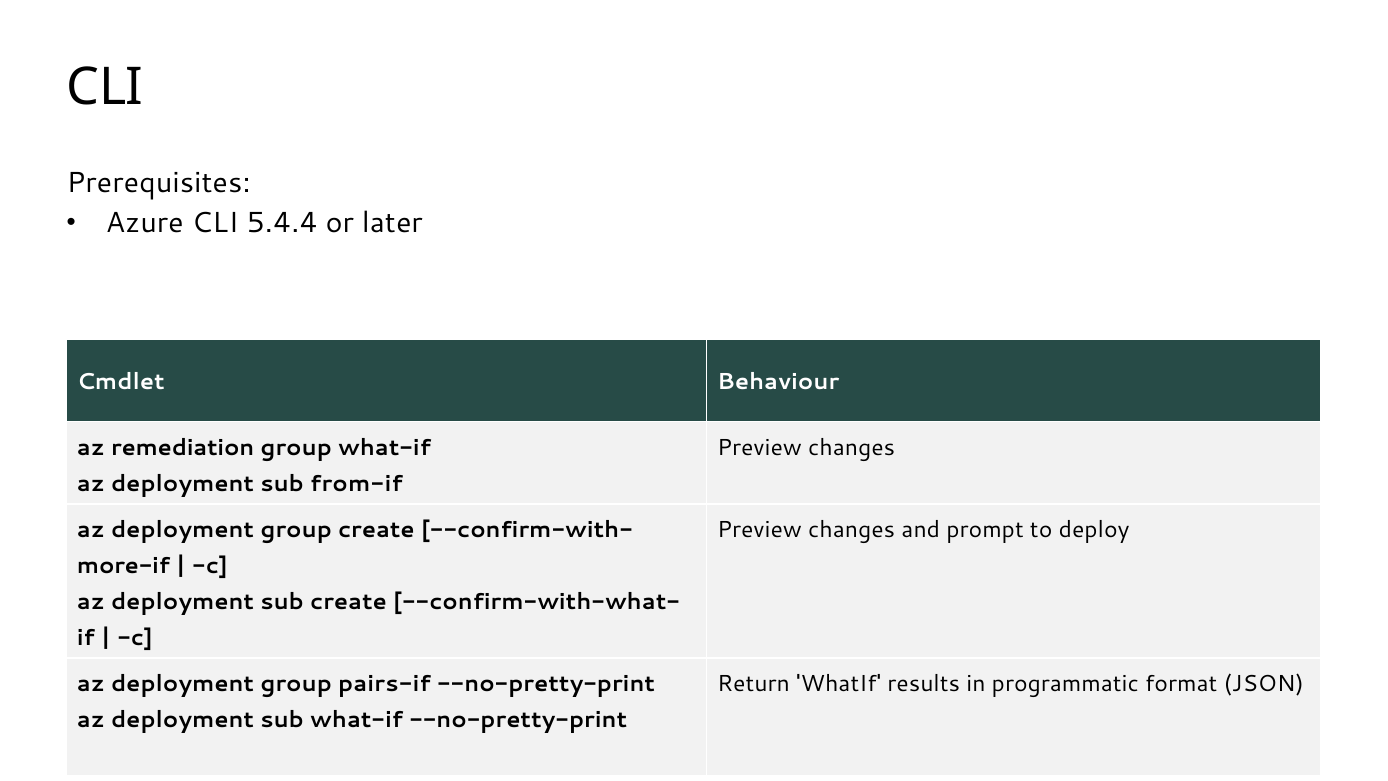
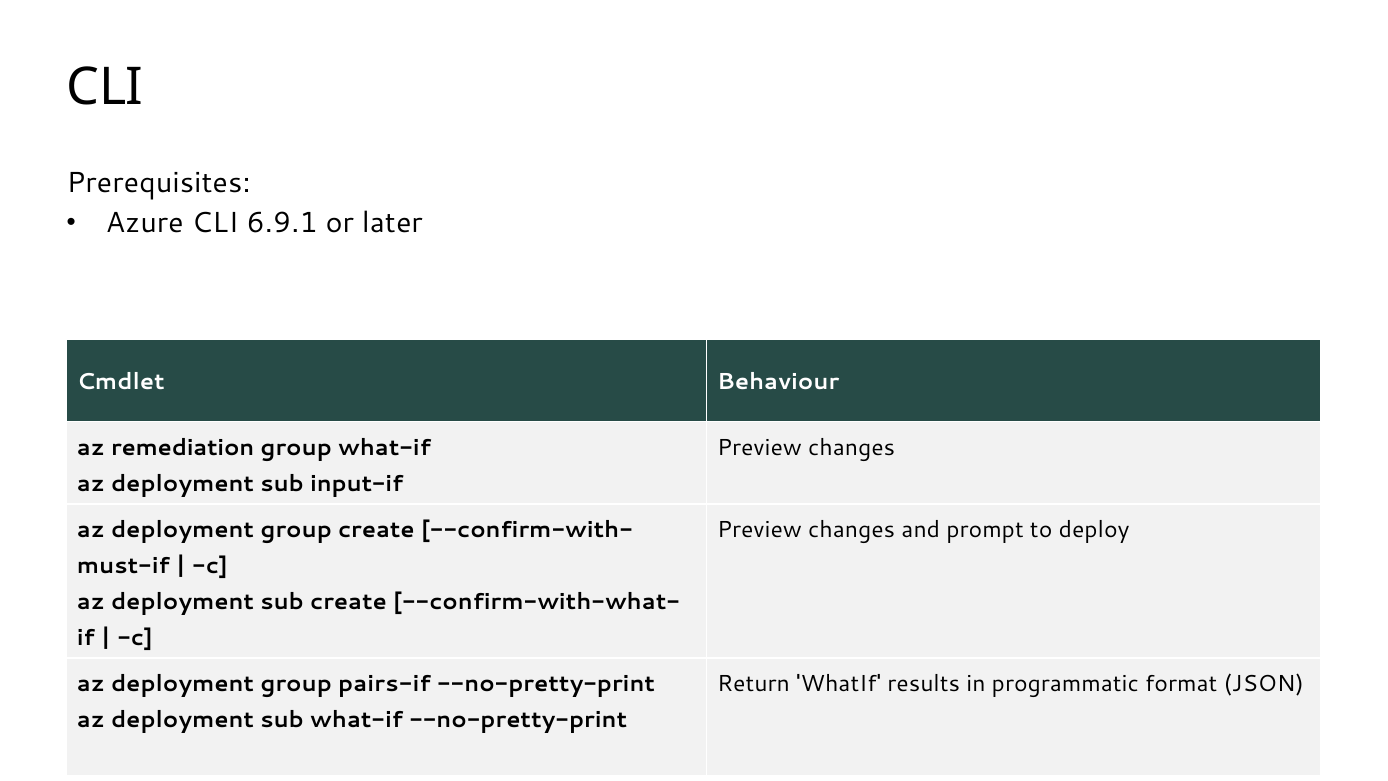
5.4.4: 5.4.4 -> 6.9.1 (282, 223)
from-if: from-if -> input-if (357, 484)
more-if: more-if -> must-if (123, 566)
